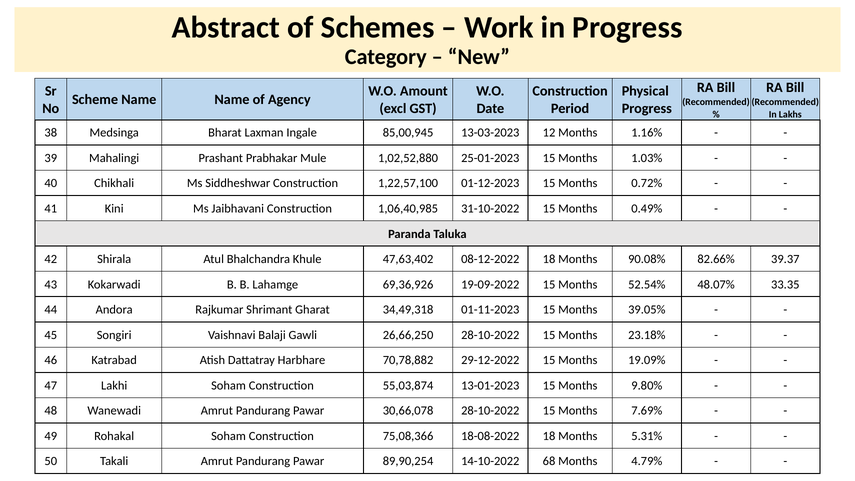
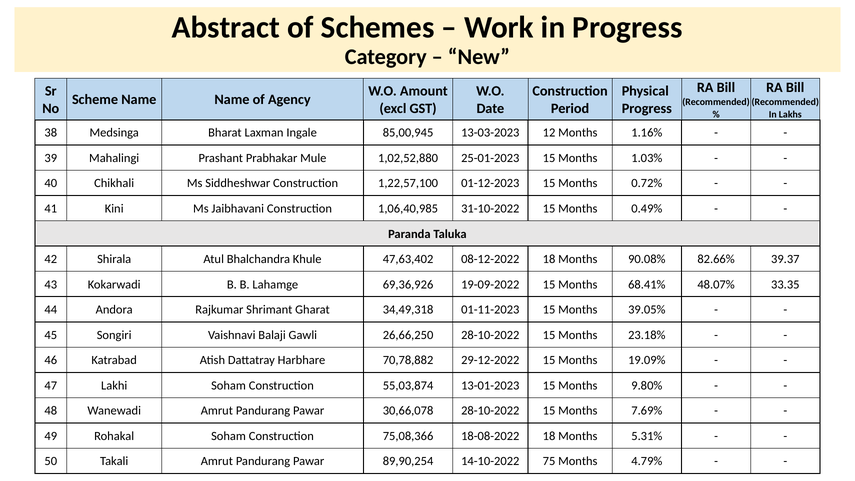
52.54%: 52.54% -> 68.41% (647, 284)
68: 68 -> 75 (549, 461)
